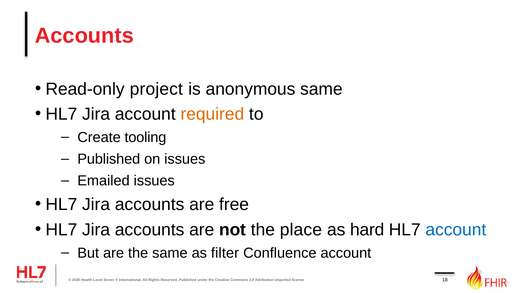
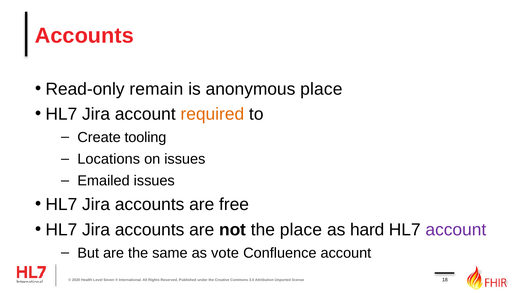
project: project -> remain (156, 89)
anonymous same: same -> place (321, 89)
Published: Published -> Locations (109, 159)
account colour: blue -> purple (456, 230)
filter: filter -> vote (225, 253)
